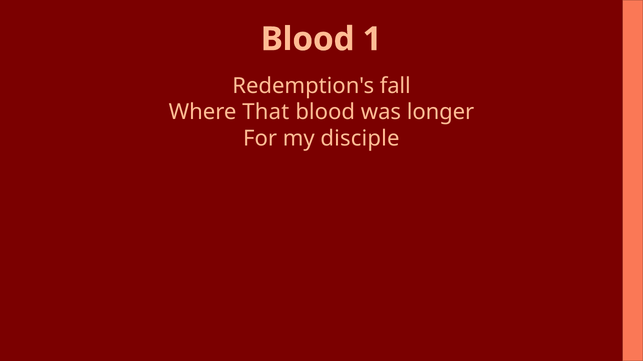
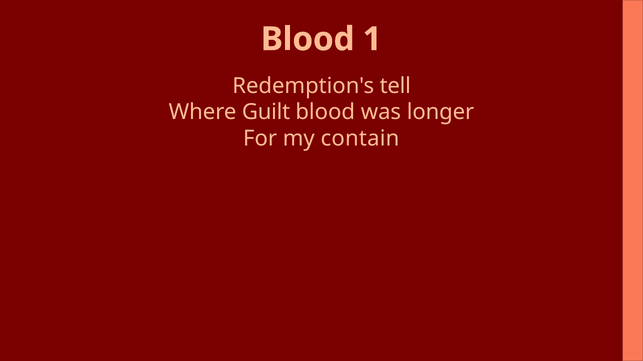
fall: fall -> tell (395, 86)
That: That -> Guilt (266, 112)
disciple: disciple -> contain (360, 139)
